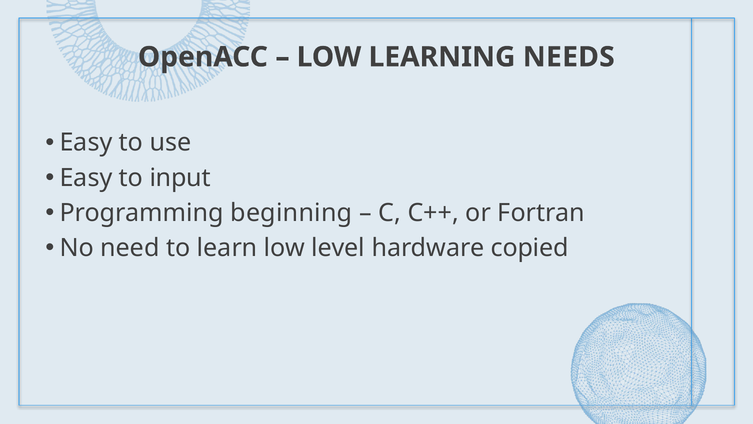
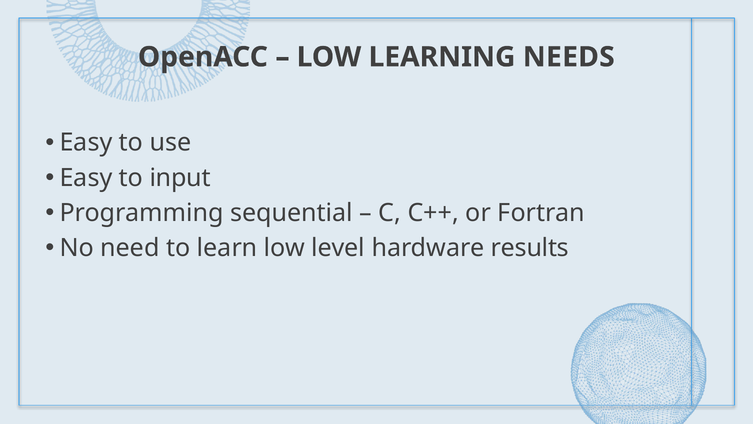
beginning: beginning -> sequential (291, 213)
copied: copied -> results (530, 247)
